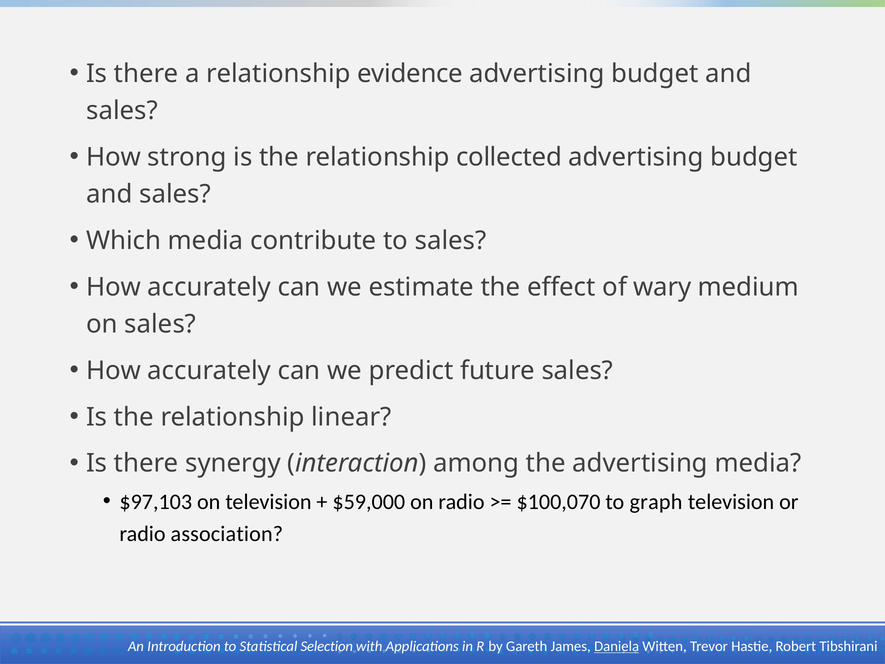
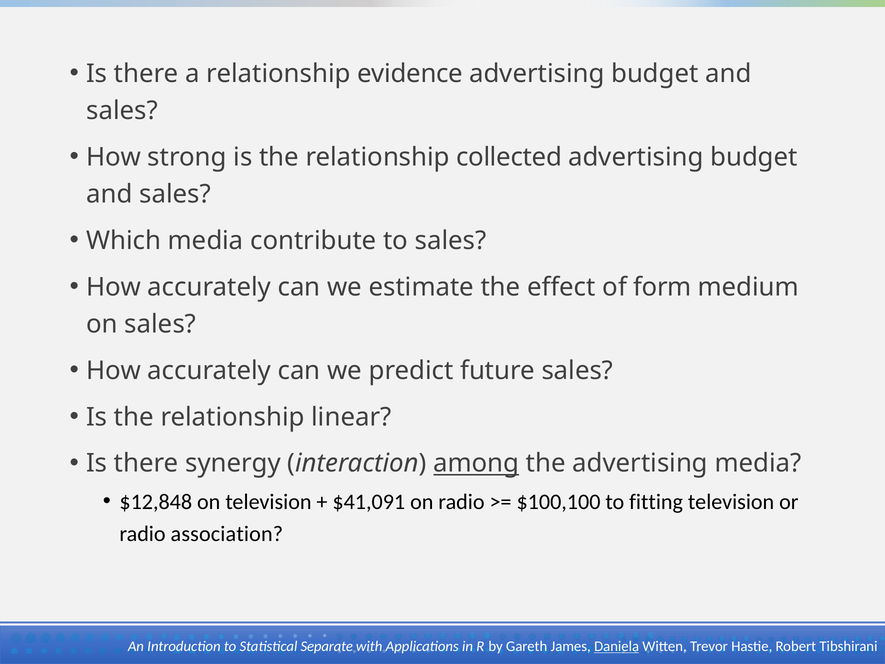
wary: wary -> form (662, 287)
among underline: none -> present (476, 463)
$97,103: $97,103 -> $12,848 (156, 502)
$59,000: $59,000 -> $41,091 (369, 502)
$100,070: $100,070 -> $100,100 (558, 502)
graph: graph -> fitting (656, 502)
Selection: Selection -> Separate (327, 646)
